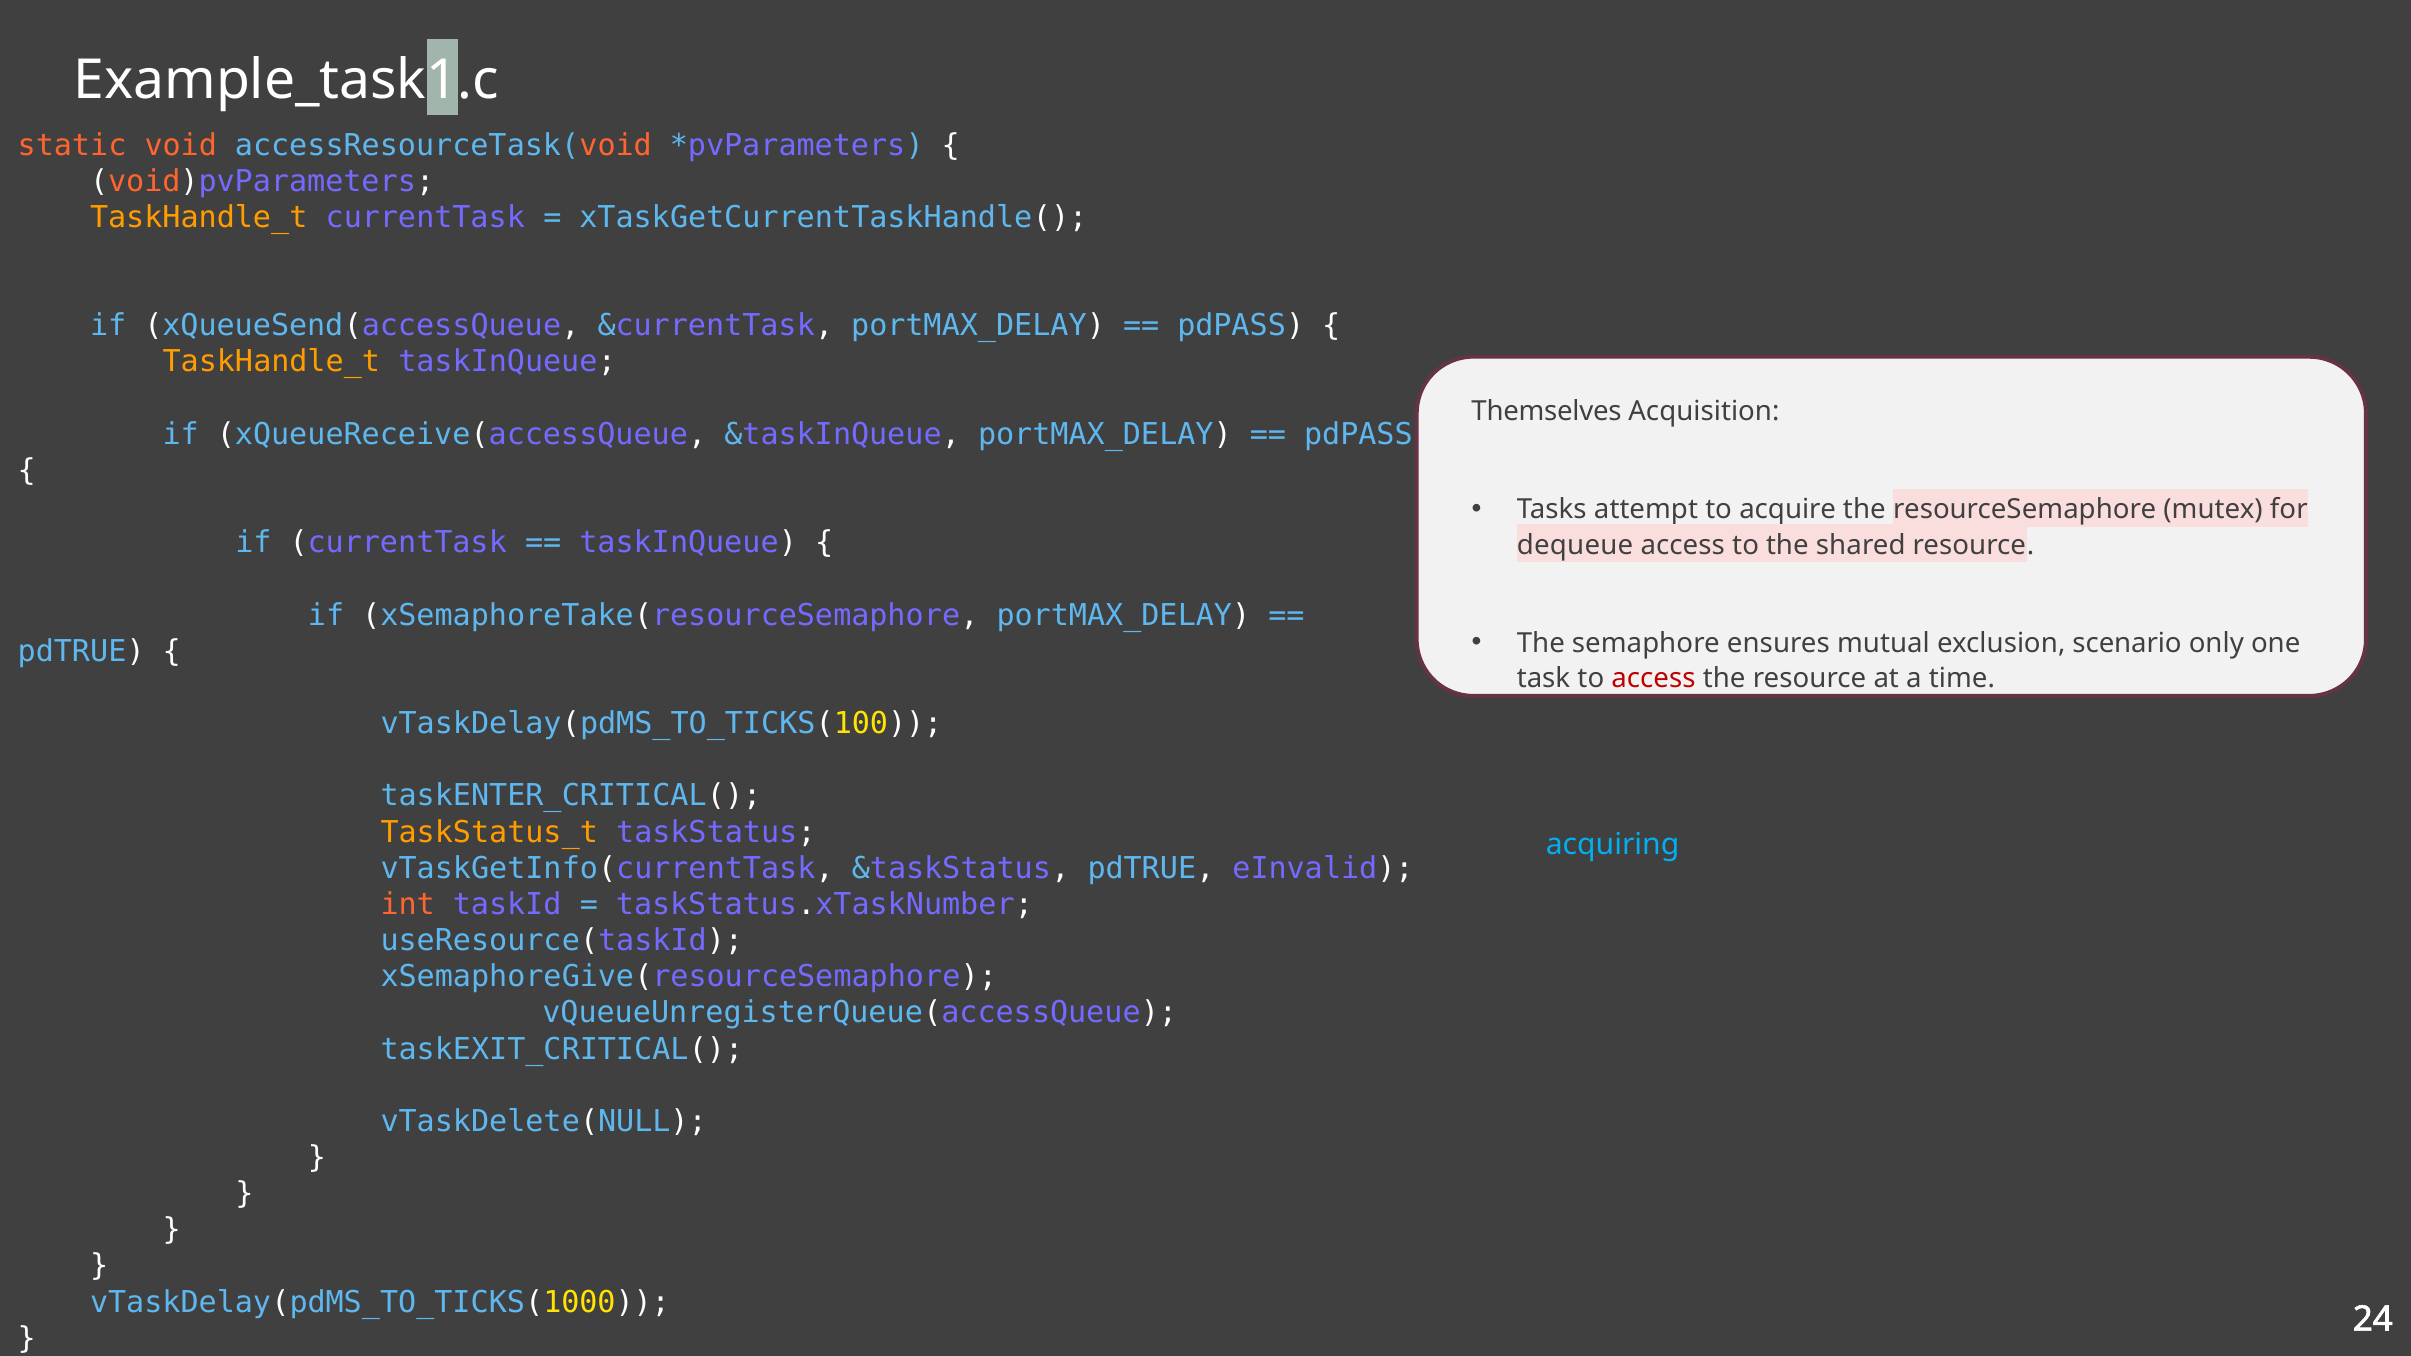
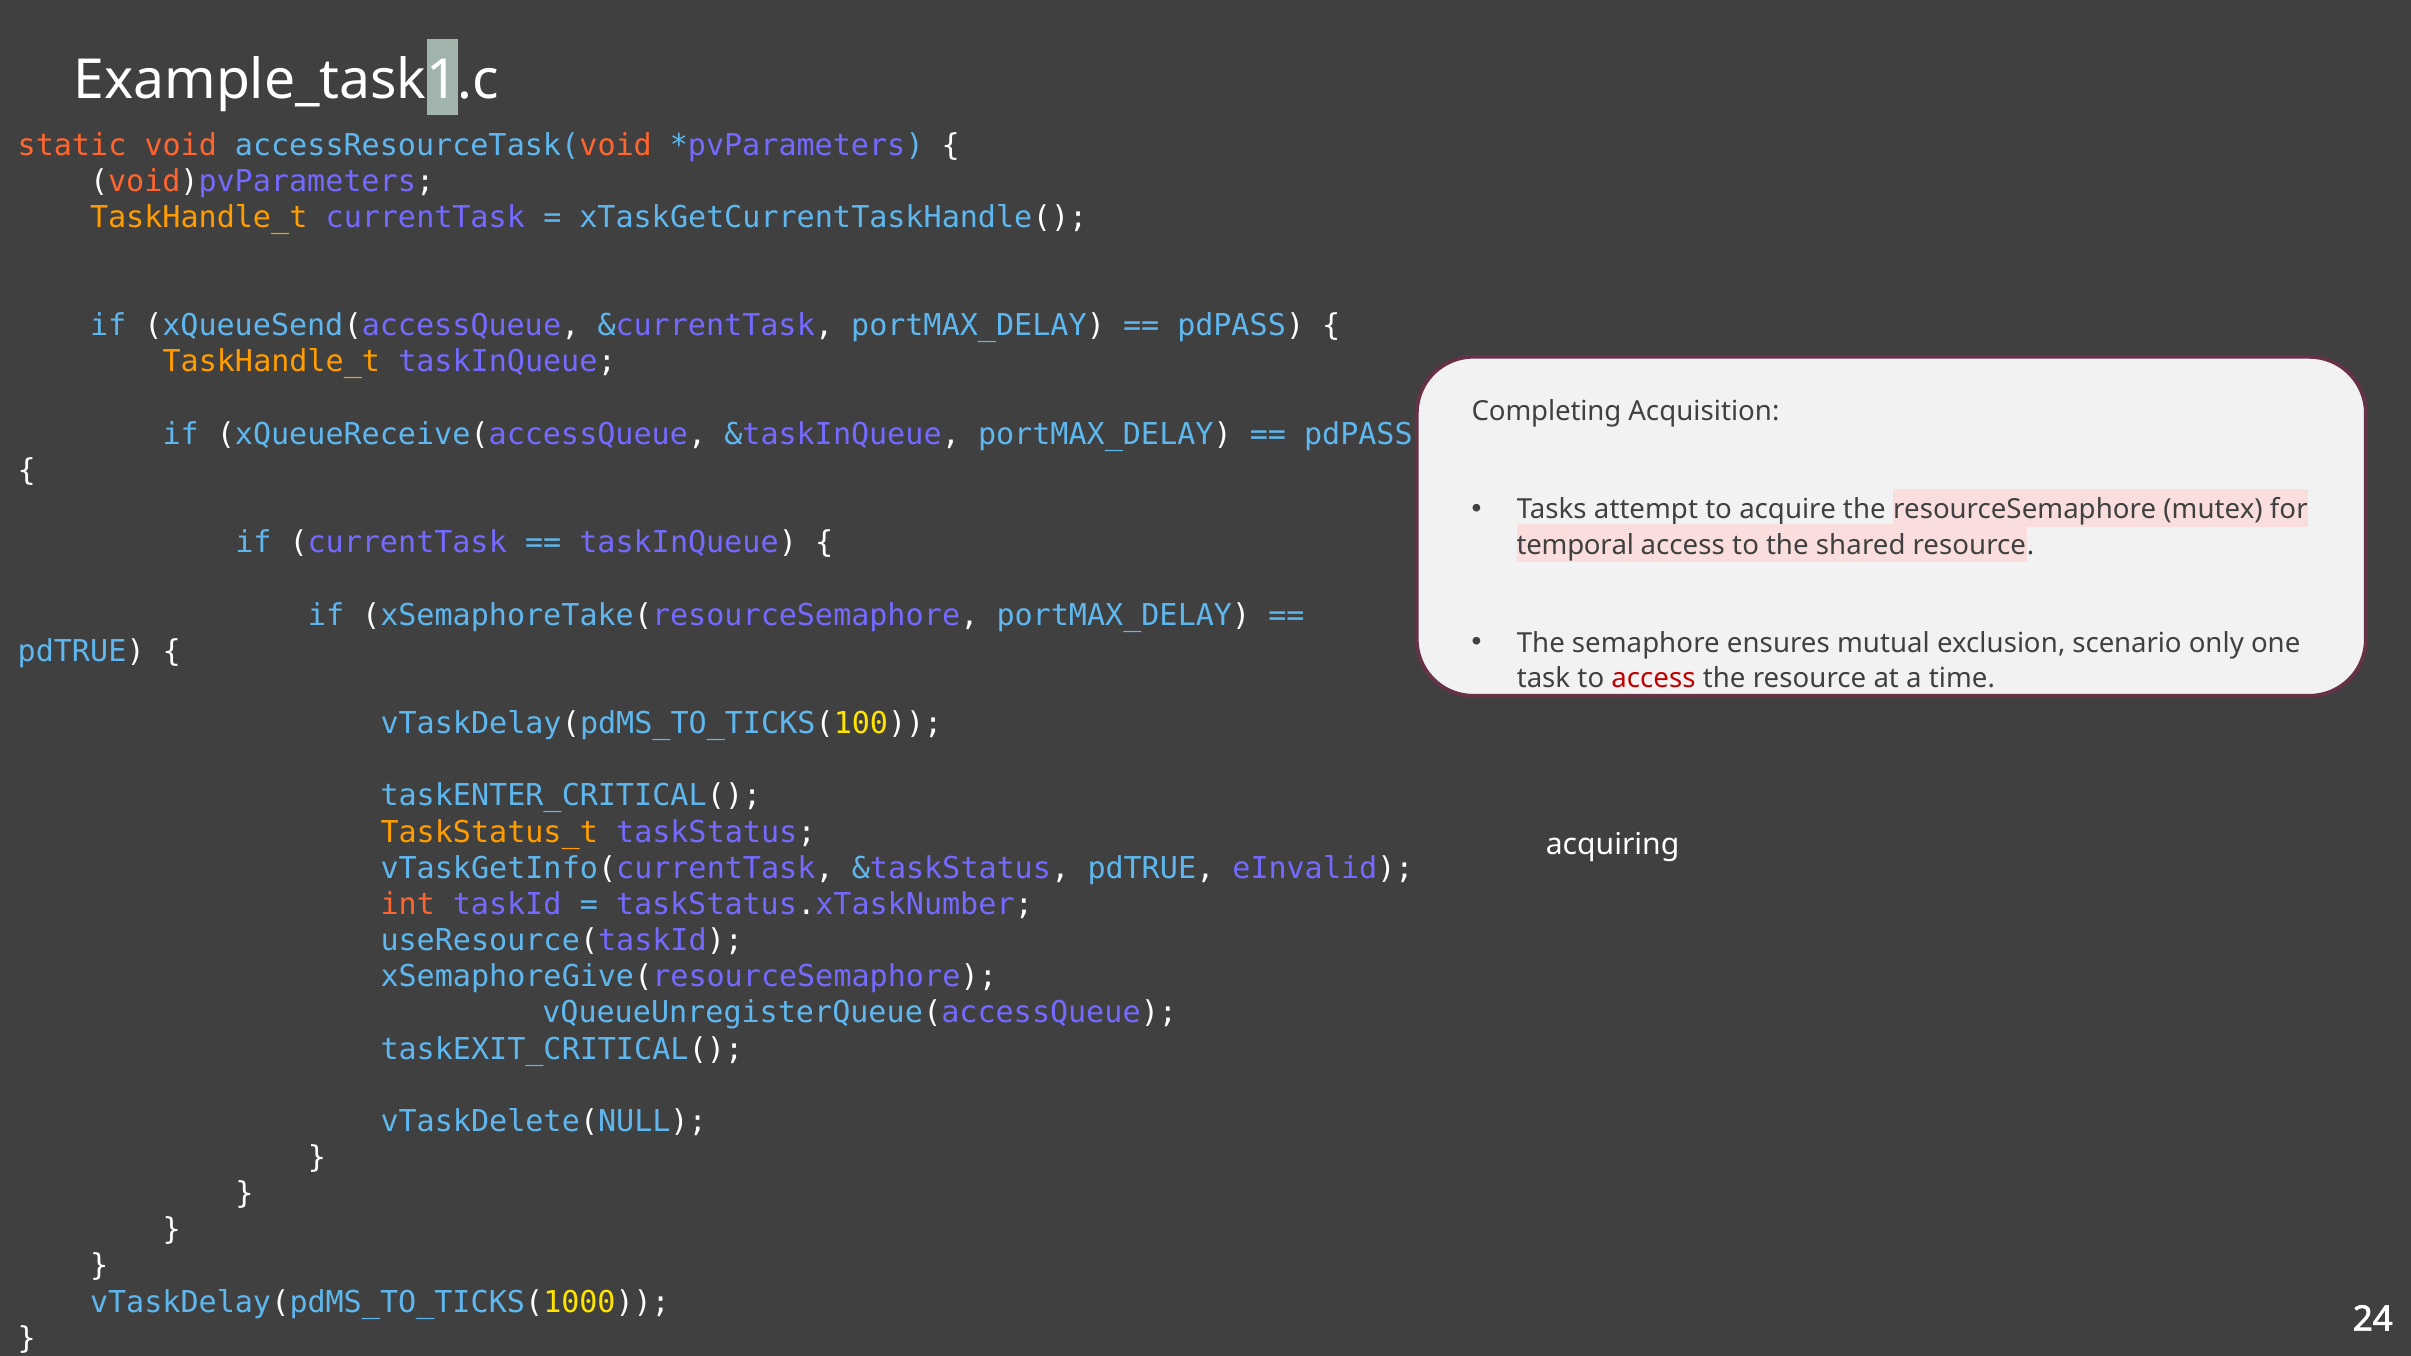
Themselves: Themselves -> Completing (1546, 411)
dequeue: dequeue -> temporal (1575, 545)
acquiring colour: light blue -> white (1613, 845)
